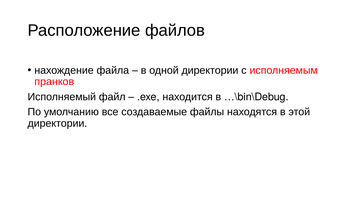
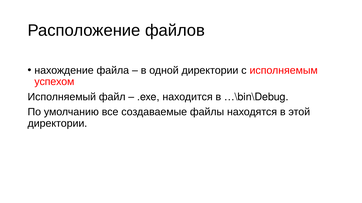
пранков: пранков -> успехом (54, 82)
